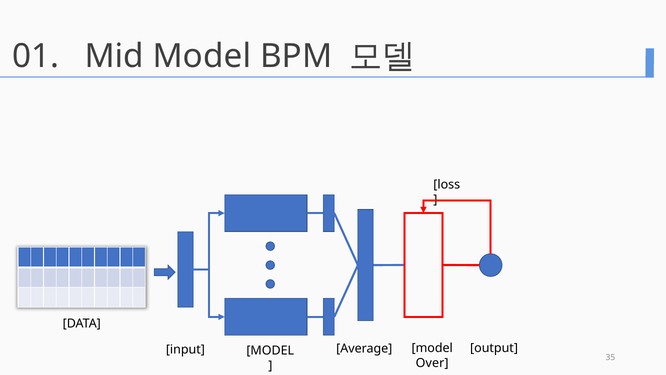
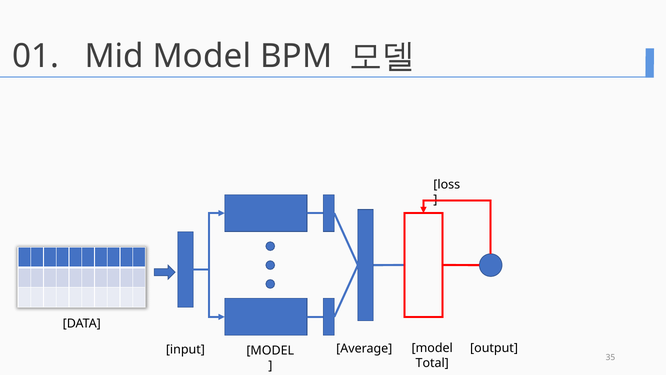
Over: Over -> Total (432, 363)
